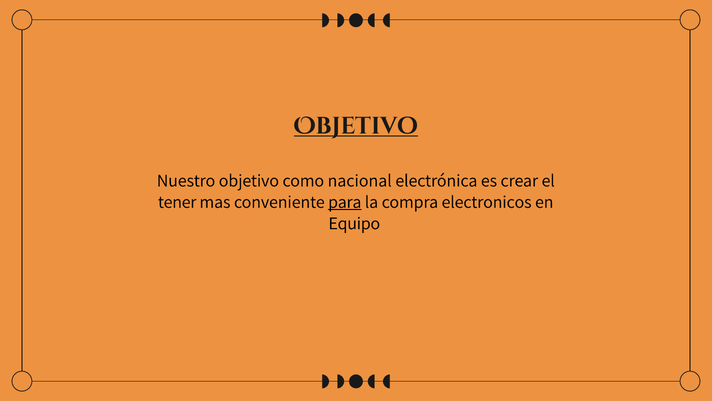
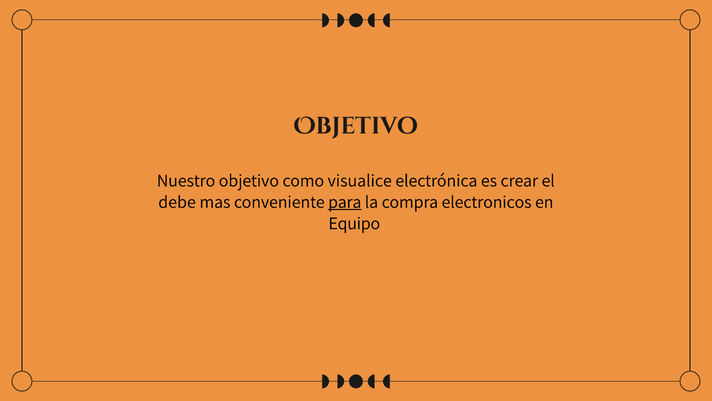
Objetivo underline: present -> none (356, 126)
nacional: nacional -> visualice (360, 180)
tener: tener -> debe (177, 202)
